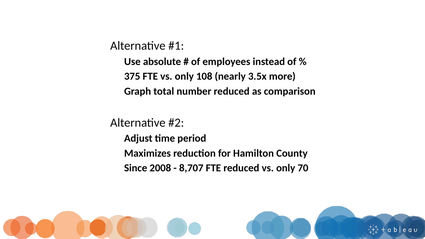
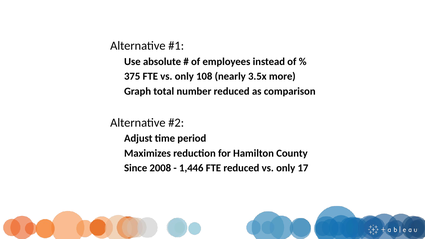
8,707: 8,707 -> 1,446 (191, 168)
70: 70 -> 17 (303, 168)
